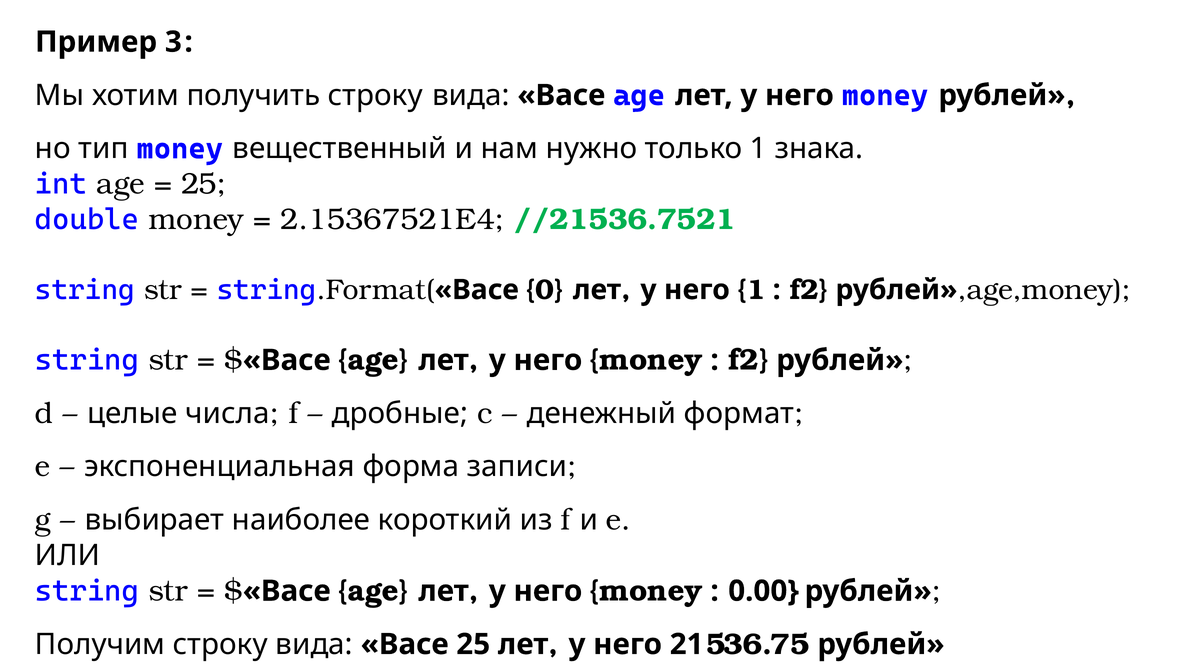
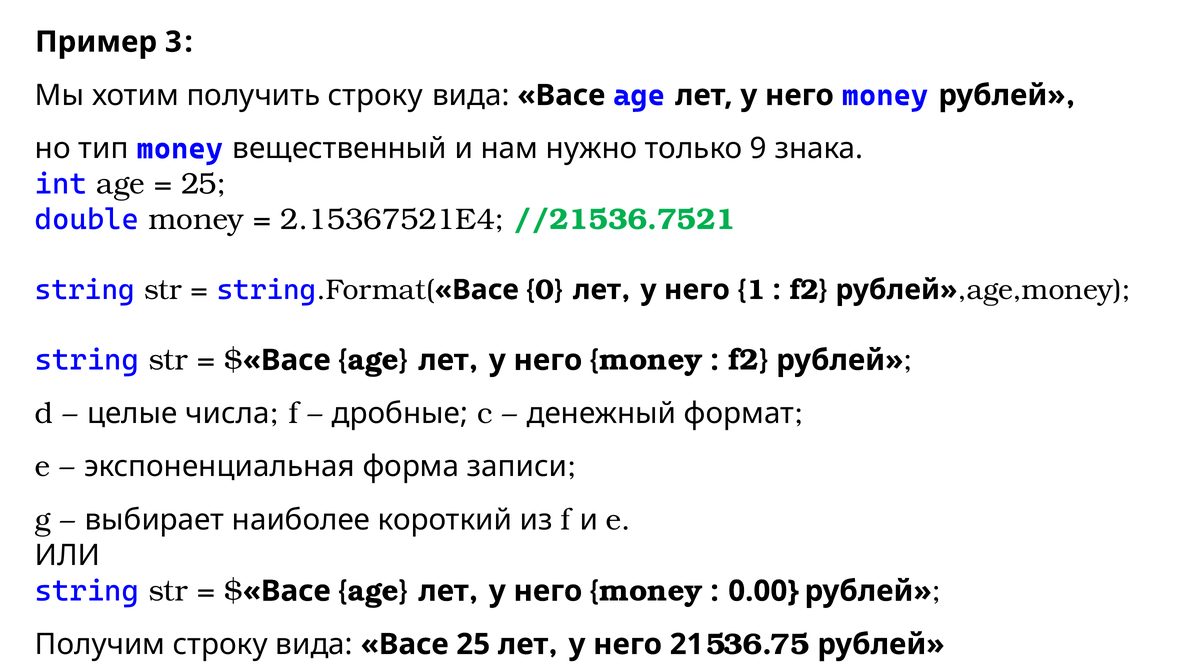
только 1: 1 -> 9 (758, 149)
